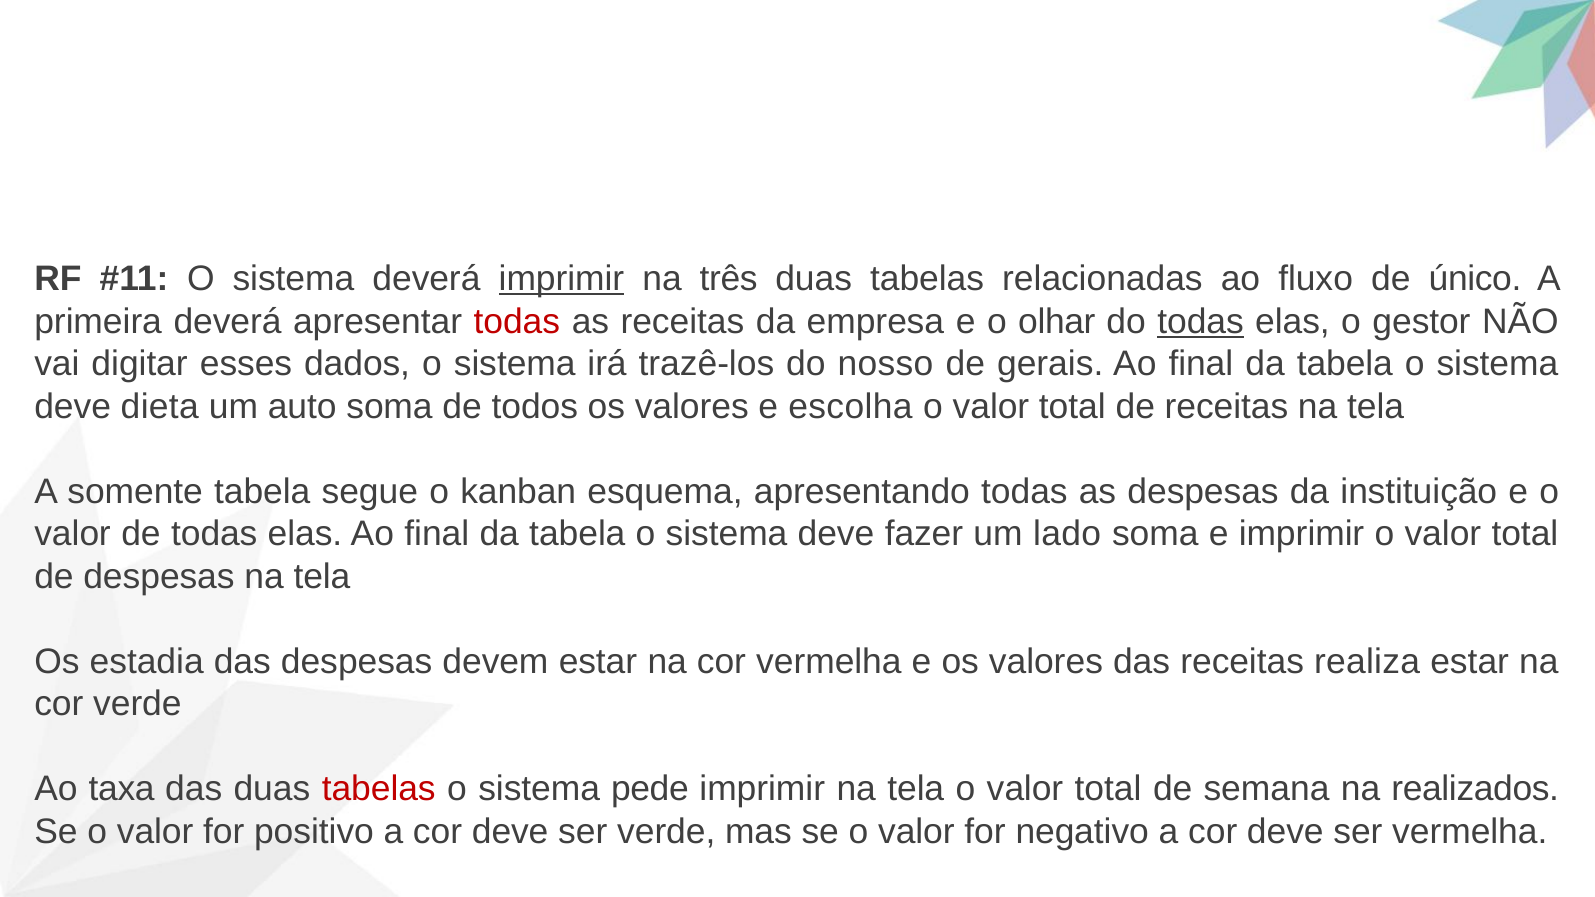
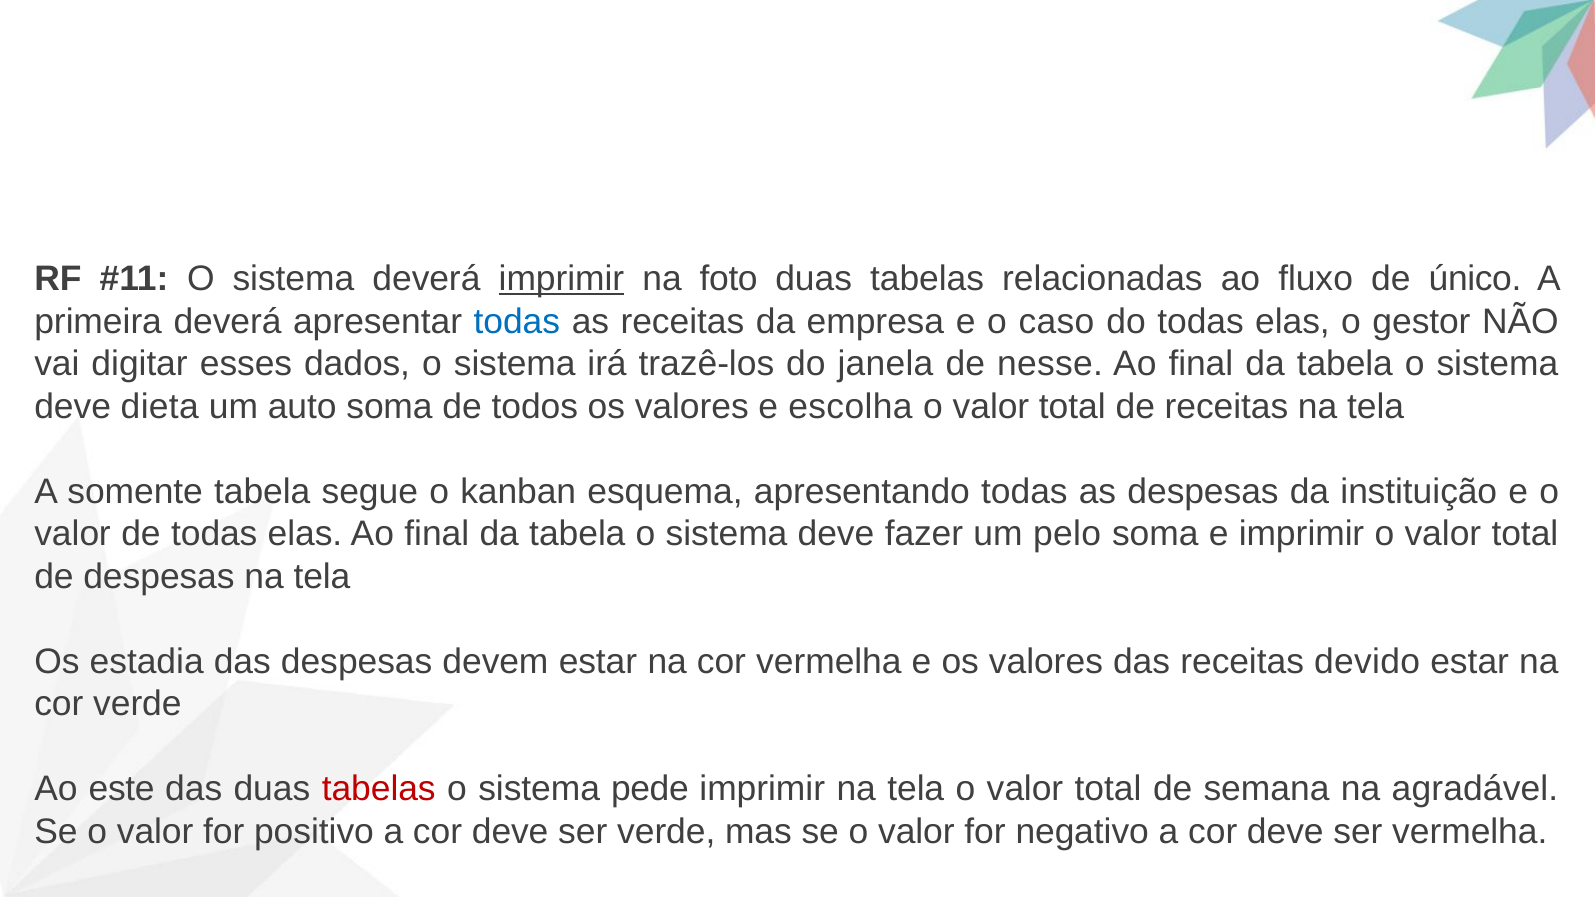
três: três -> foto (729, 279)
todas colour: red -> blue (517, 322)
olhar: olhar -> caso (1056, 322)
todas underline: present -> none (1201, 322)
nosso: nosso -> janela (885, 364)
gerais: gerais -> nesse (1050, 364)
lado: lado -> pelo (1067, 534)
realiza: realiza -> devido (1367, 662)
taxa: taxa -> este (122, 789)
realizados: realizados -> agradável (1475, 789)
